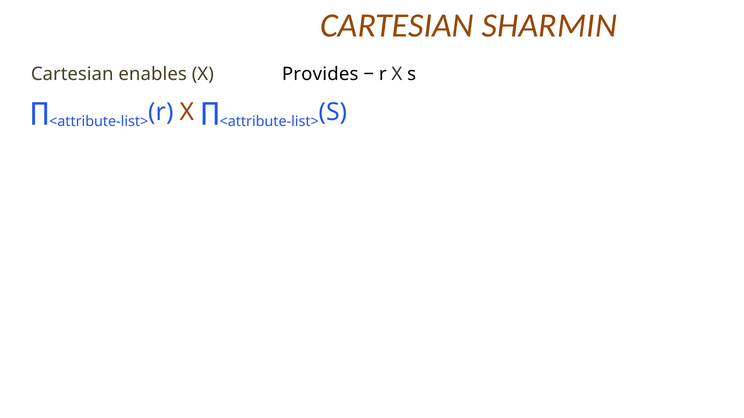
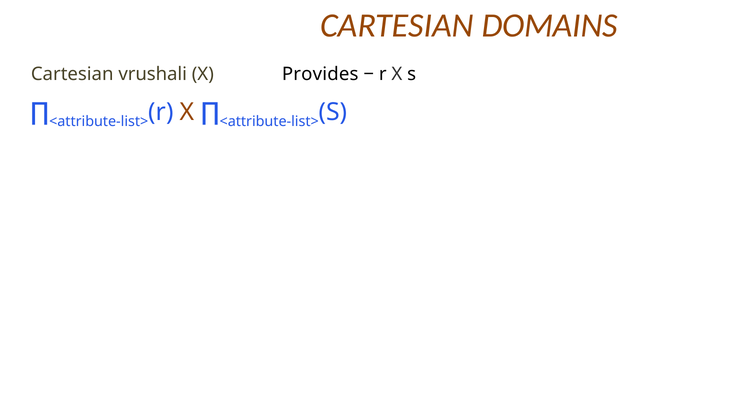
SHARMIN: SHARMIN -> DOMAINS (550, 26)
enables: enables -> vrushali (153, 74)
